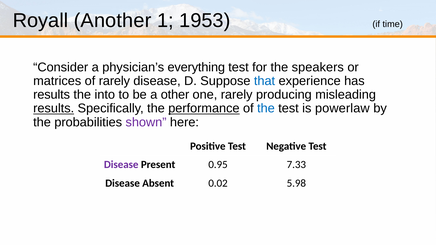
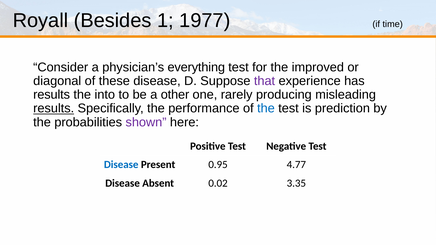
Another: Another -> Besides (113, 21)
1953: 1953 -> 1977 (205, 21)
speakers: speakers -> improved (318, 67)
matrices: matrices -> diagonal (57, 81)
of rarely: rarely -> these (114, 81)
that colour: blue -> purple (265, 81)
performance underline: present -> none (204, 109)
powerlaw: powerlaw -> prediction (342, 109)
Disease colour: purple -> blue (121, 165)
7.33: 7.33 -> 4.77 (296, 165)
5.98: 5.98 -> 3.35 (296, 183)
